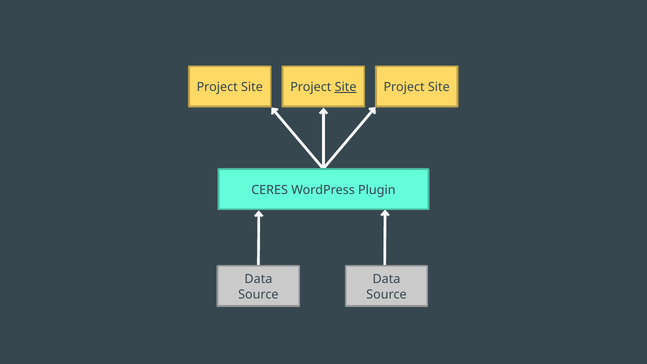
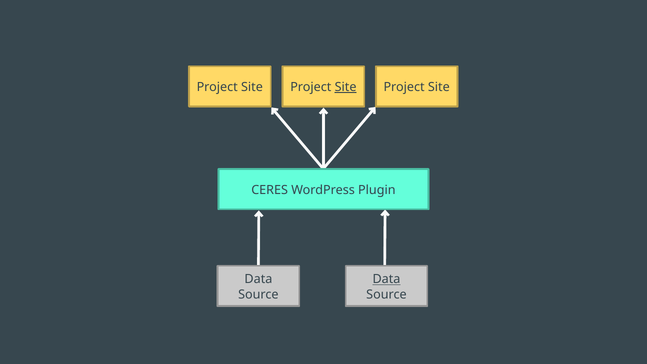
Data underline: none -> present (386, 279)
